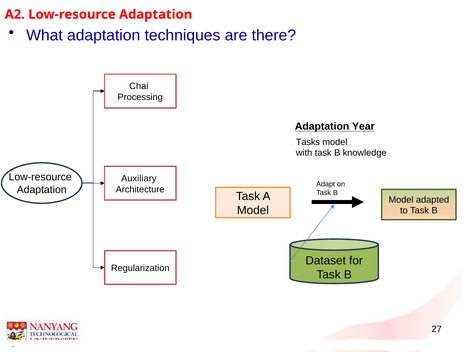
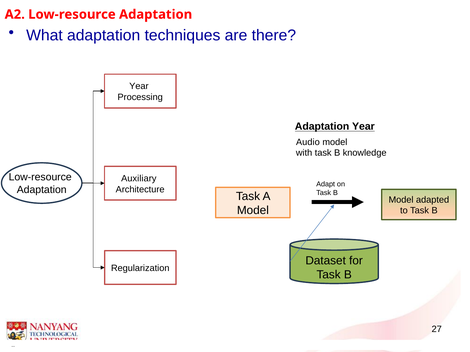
Chai: Chai -> Year (139, 86)
Tasks: Tasks -> Audio (308, 142)
